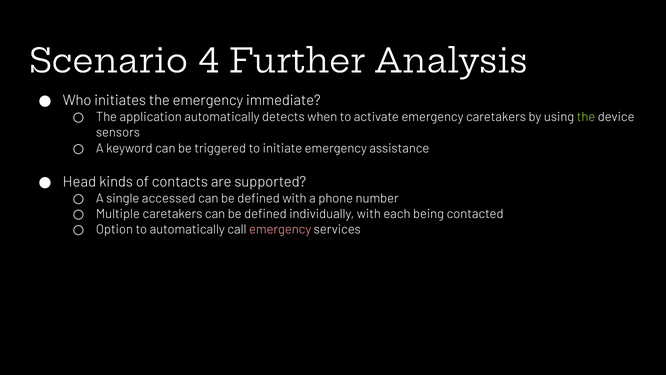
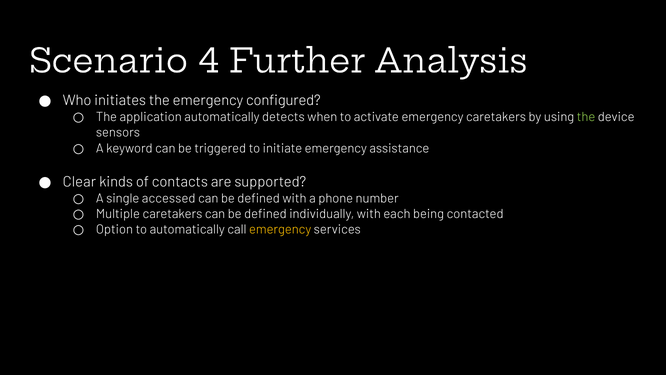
immediate: immediate -> configured (283, 100)
Head: Head -> Clear (79, 182)
emergency colour: pink -> yellow (280, 229)
